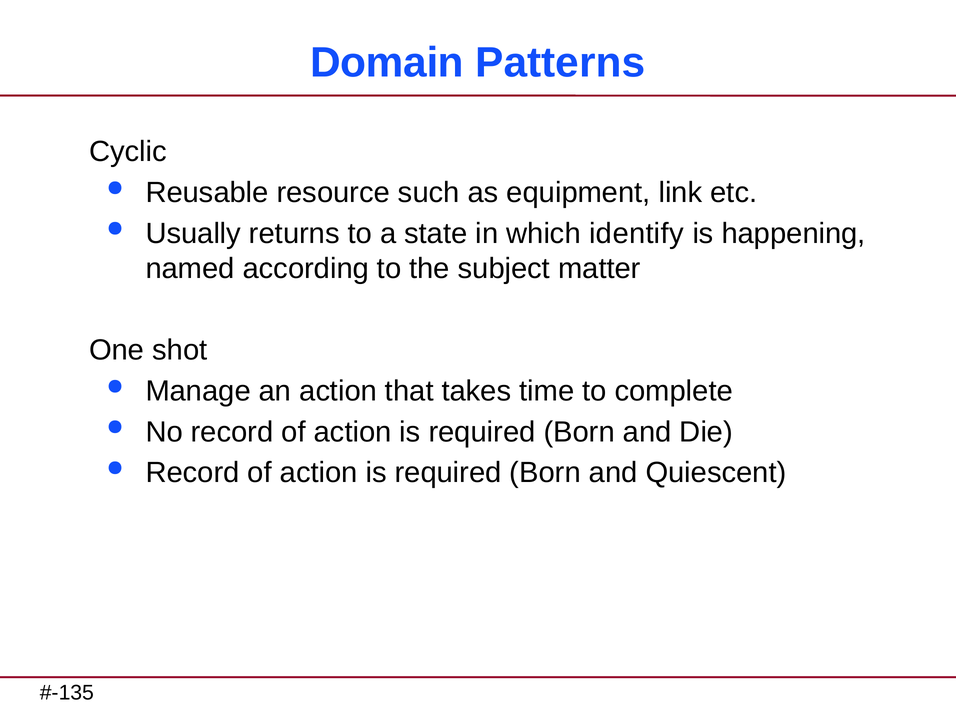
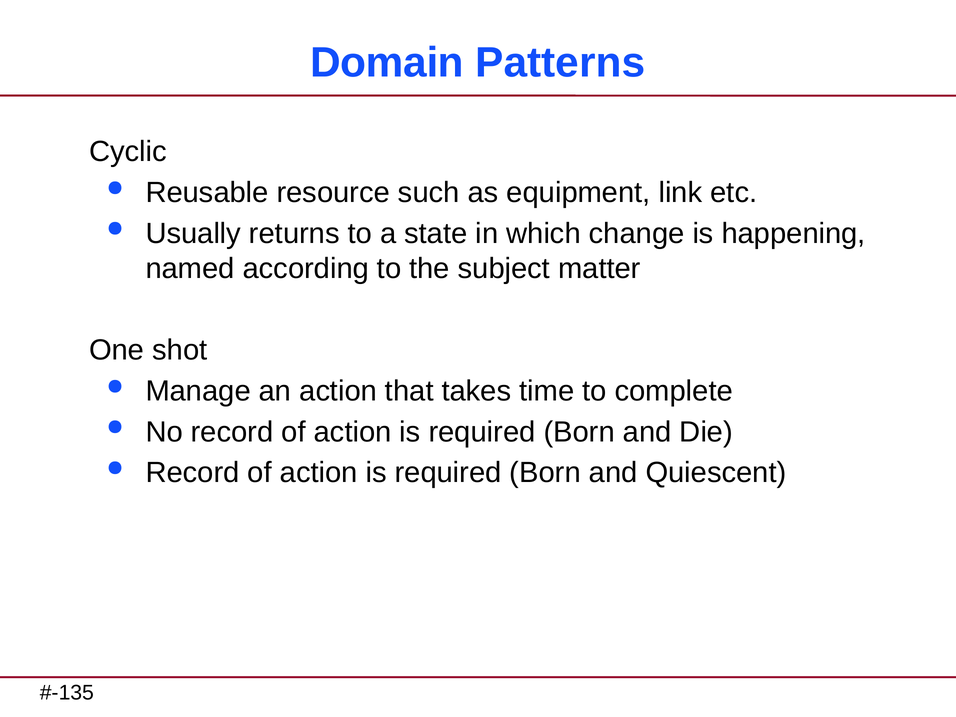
identify: identify -> change (637, 233)
